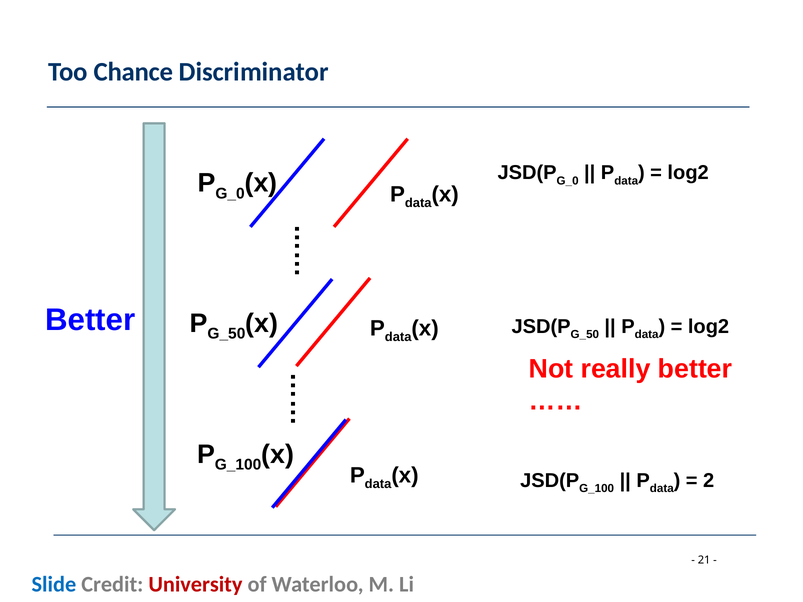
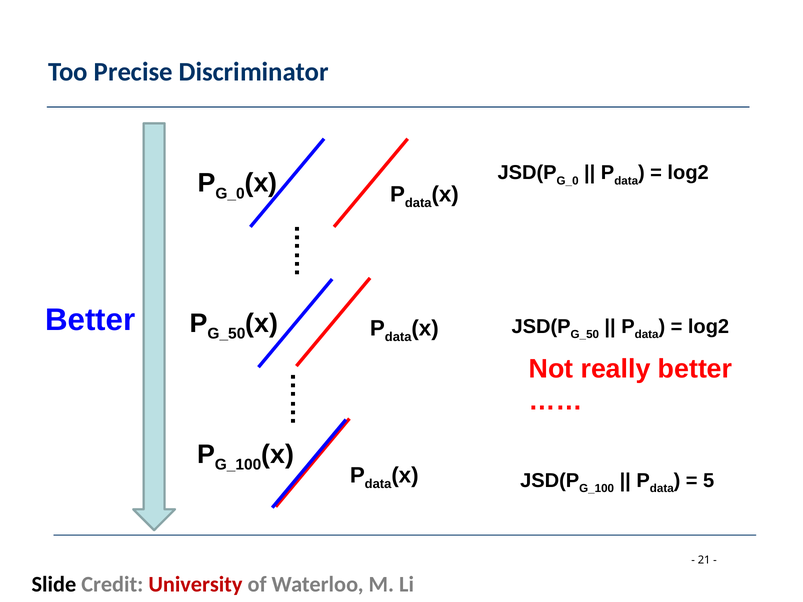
Chance: Chance -> Precise (133, 72)
2: 2 -> 5 (709, 481)
Slide colour: blue -> black (54, 584)
